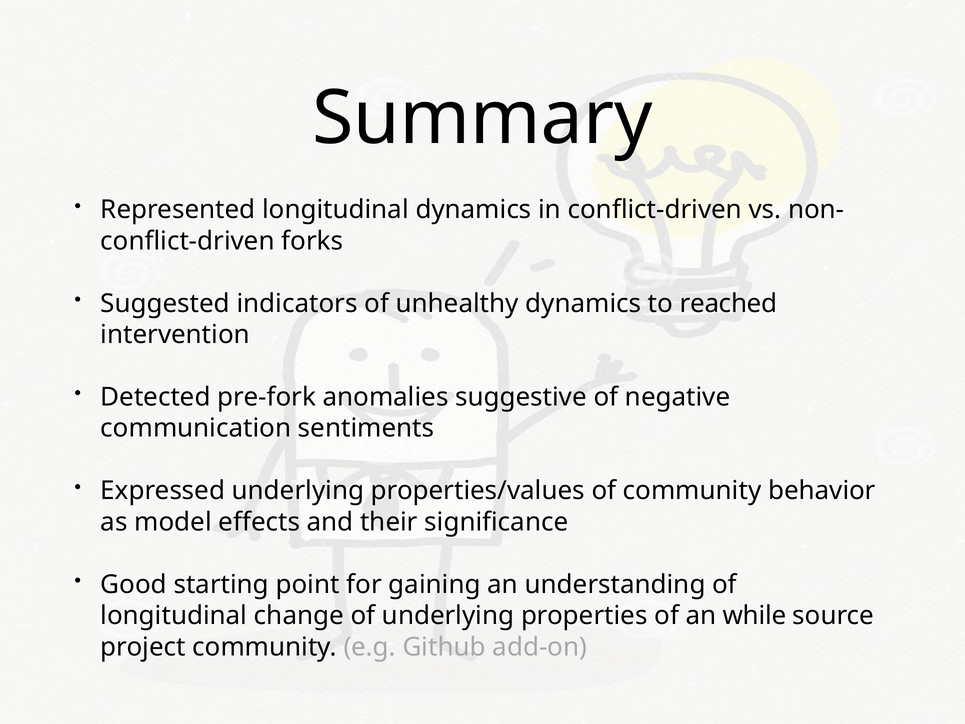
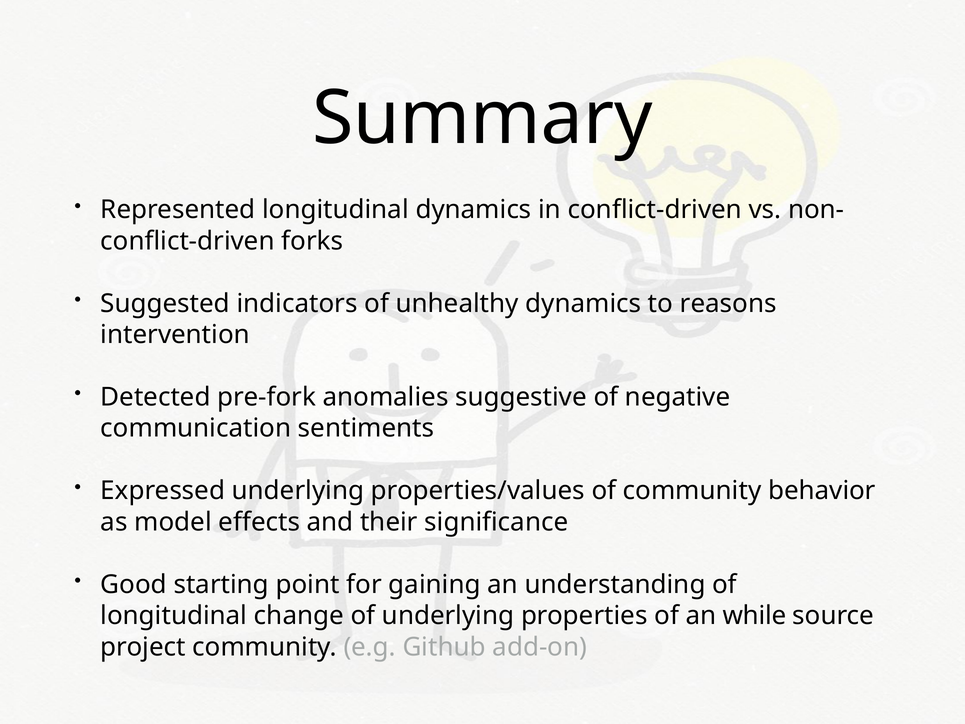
reached: reached -> reasons (728, 303)
